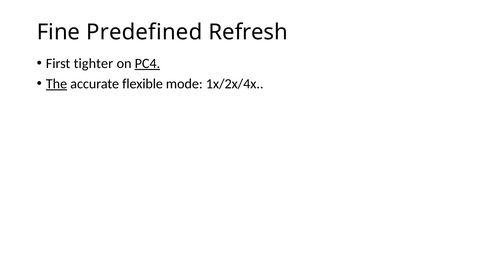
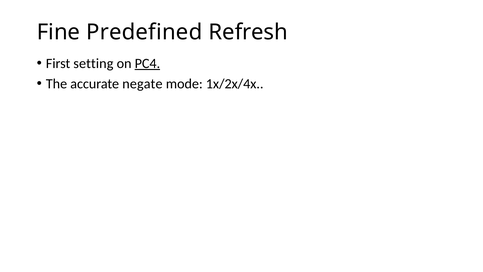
tighter: tighter -> setting (93, 63)
The underline: present -> none (56, 84)
flexible: flexible -> negate (142, 84)
